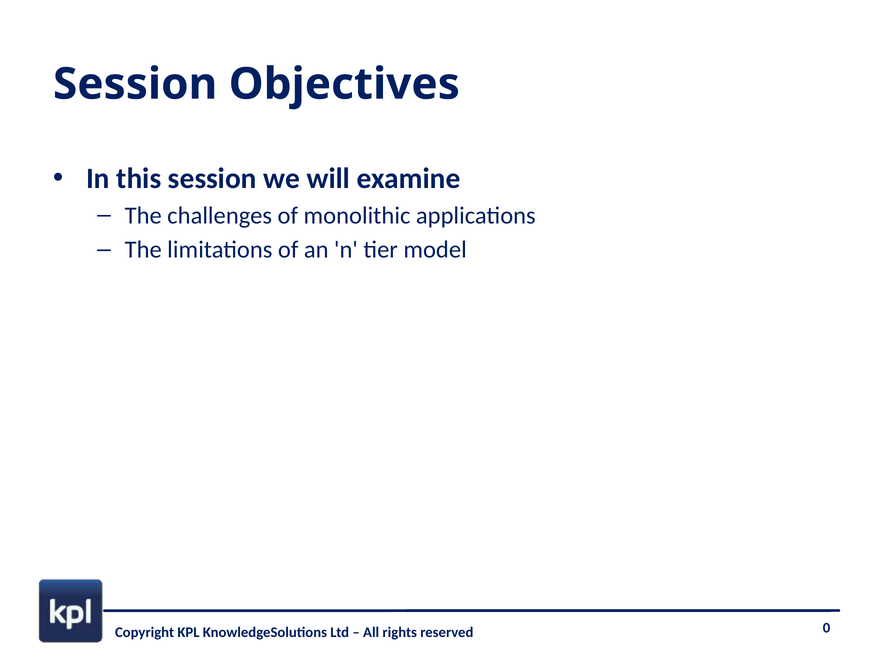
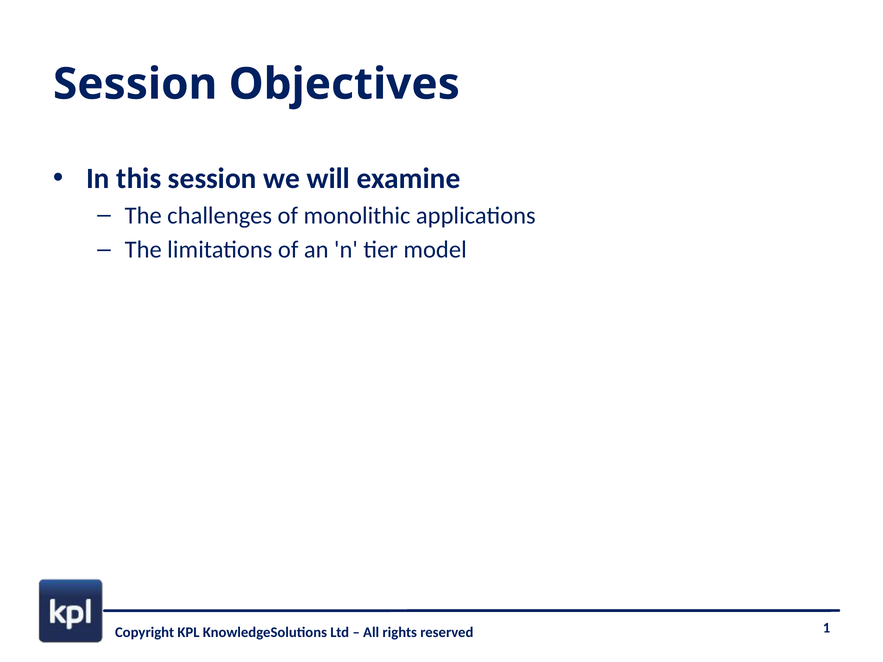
0: 0 -> 1 (826, 628)
